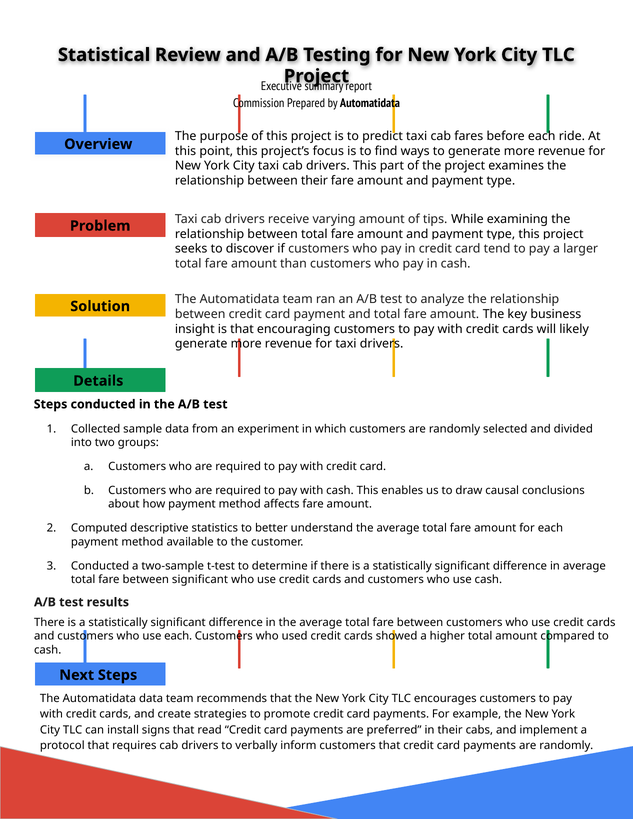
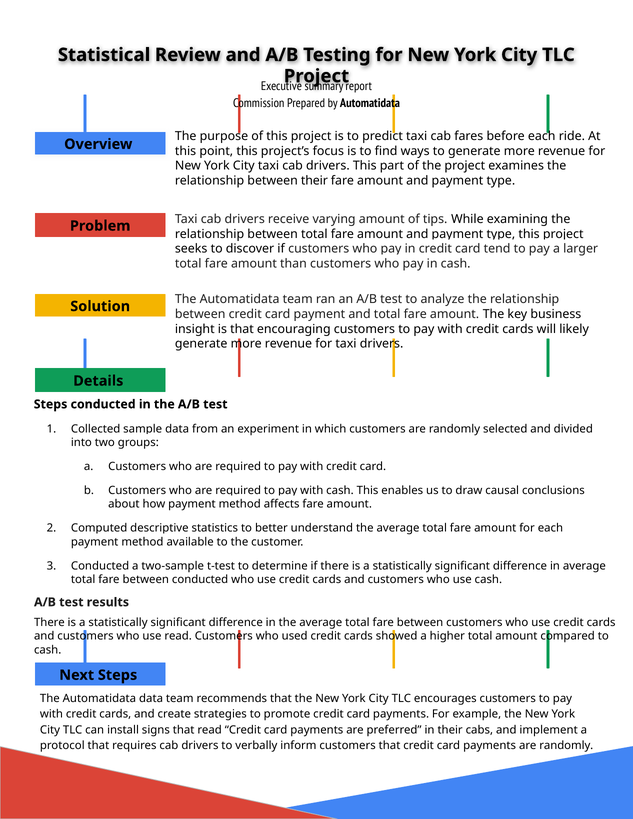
between significant: significant -> conducted (200, 580)
use each: each -> read (178, 636)
